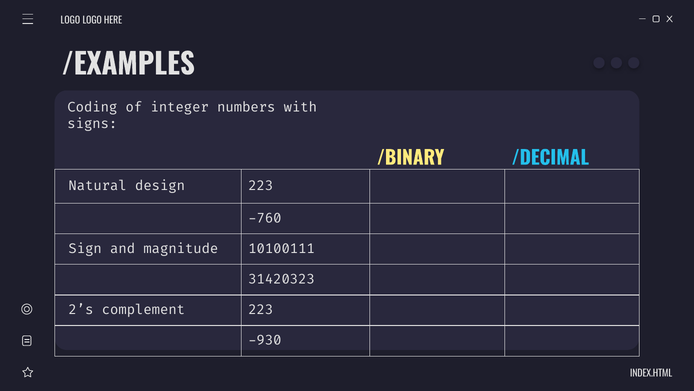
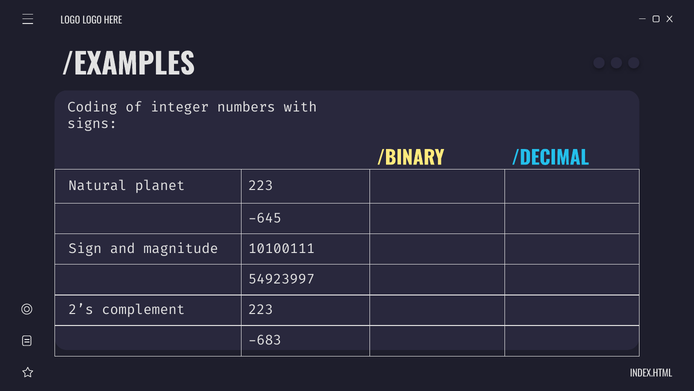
design: design -> planet (160, 186)
-760: -760 -> -645 (265, 218)
31420323: 31420323 -> 54923997 (282, 279)
-930: -930 -> -683 (265, 340)
